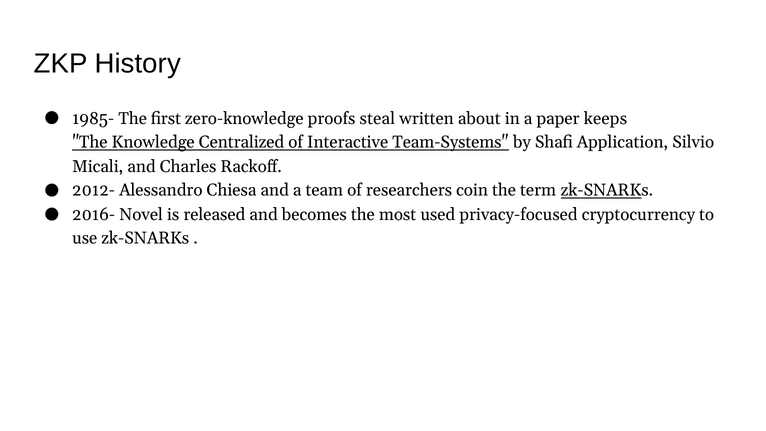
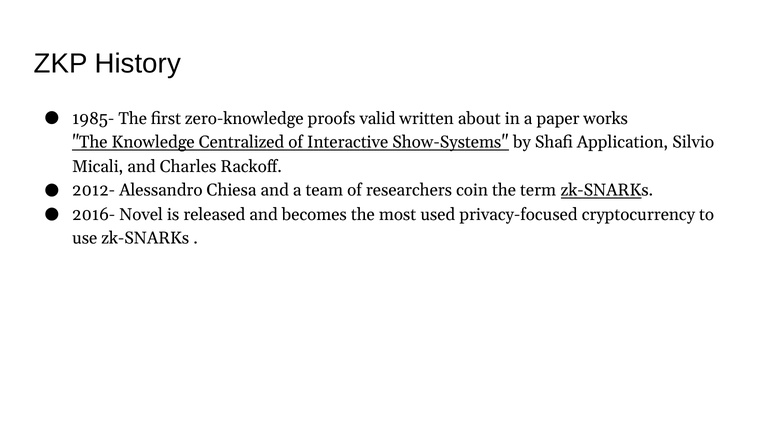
steal: steal -> valid (378, 119)
keeps: keeps -> works (606, 119)
Team-Systems: Team-Systems -> Show-Systems (450, 142)
